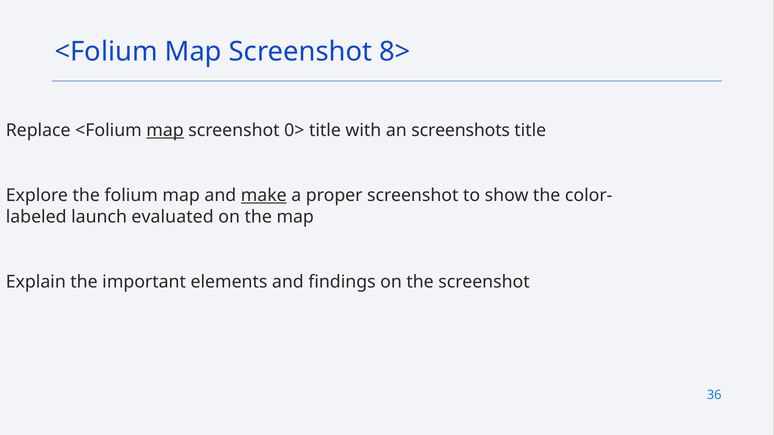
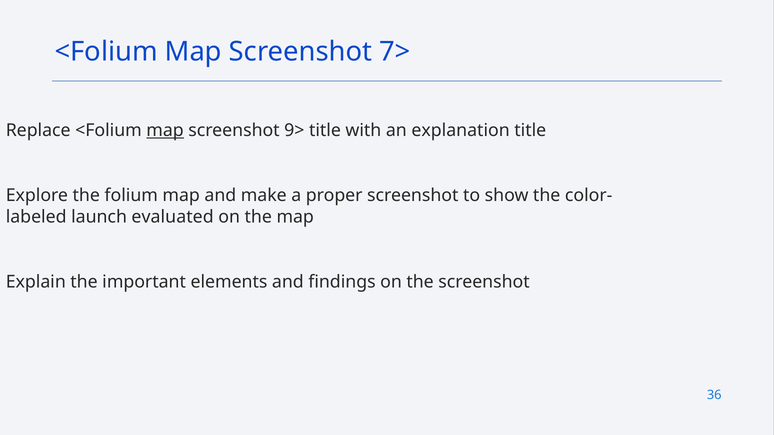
8>: 8> -> 7> (395, 52)
0>: 0> -> 9> (294, 131)
screenshots: screenshots -> explanation (461, 131)
make underline: present -> none (264, 196)
